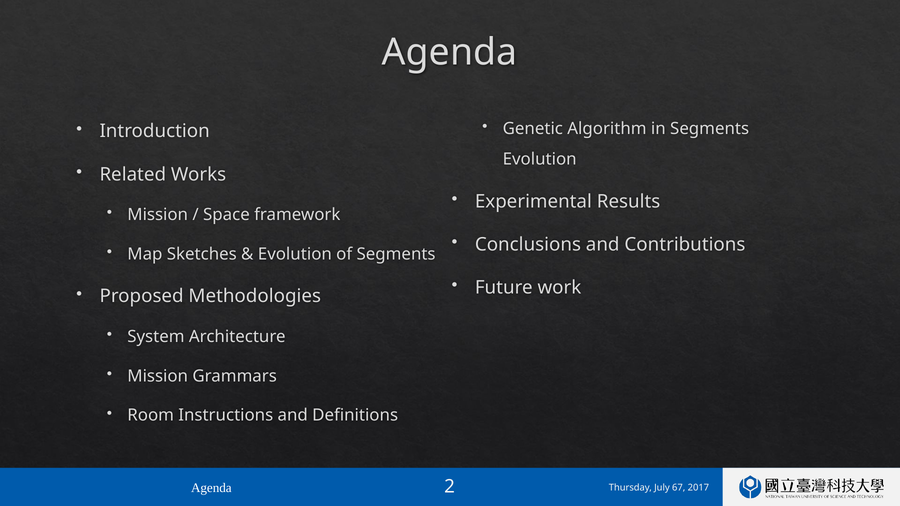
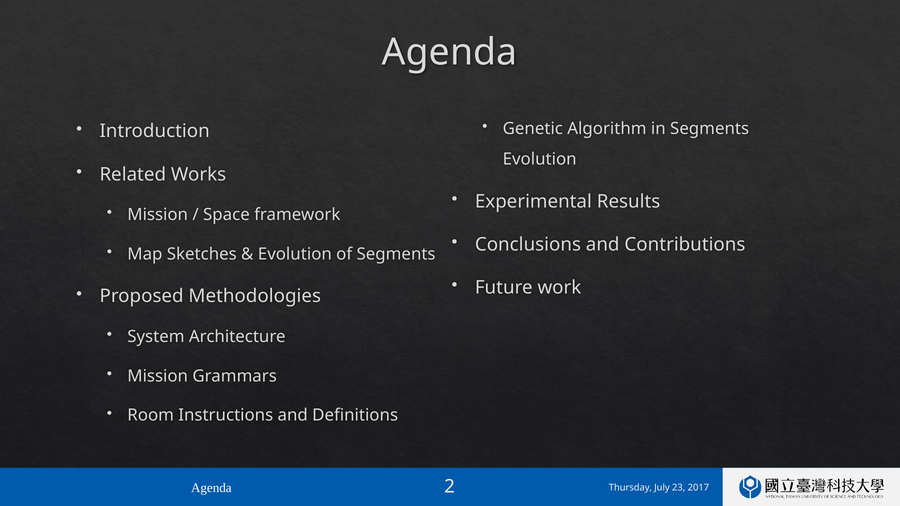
67: 67 -> 23 (679, 488)
